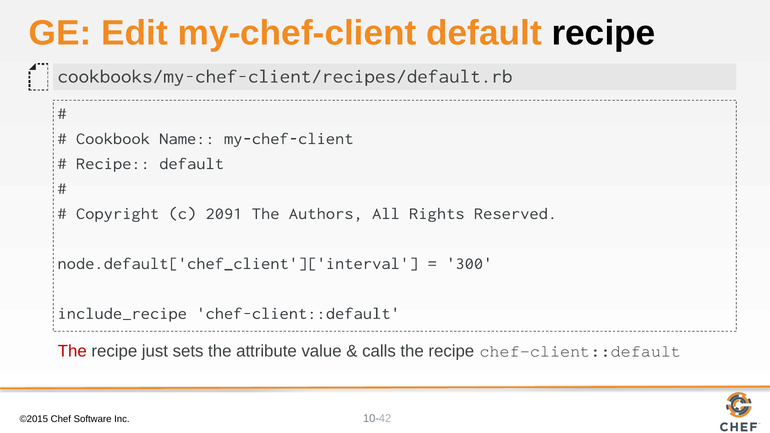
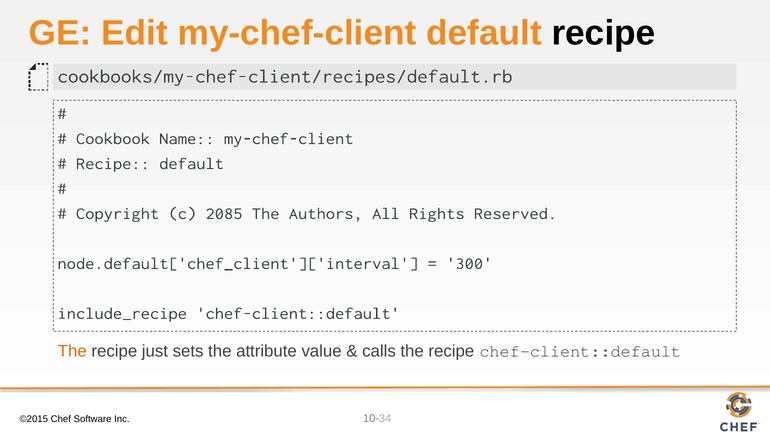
2091: 2091 -> 2085 (224, 213)
The colour: red -> orange (72, 351)
42: 42 -> 34 (385, 419)
